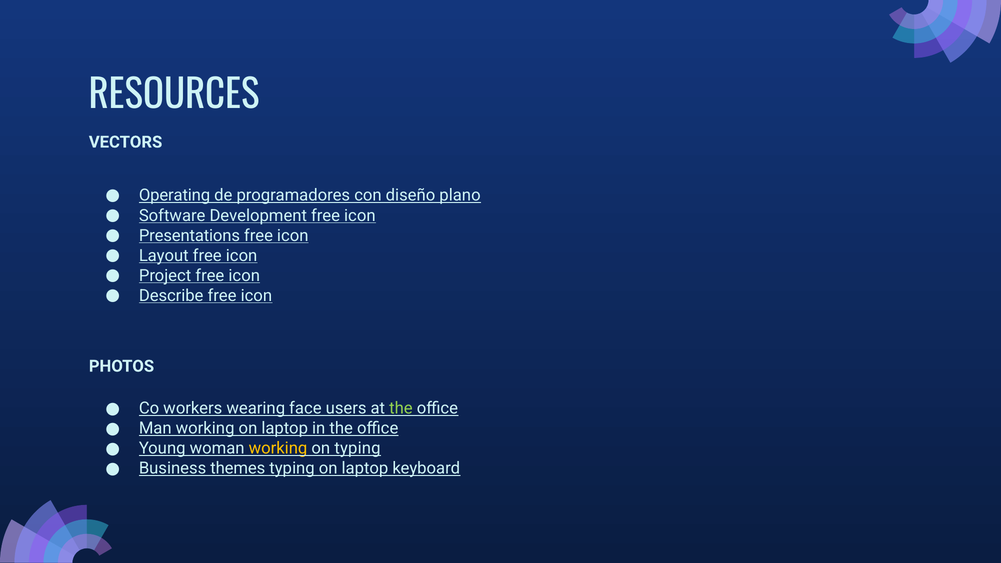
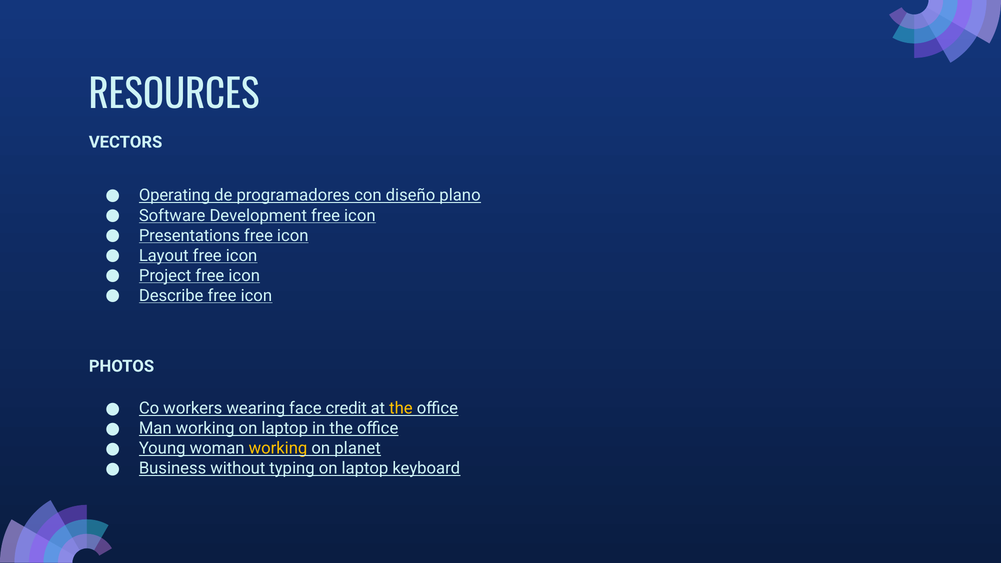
users: users -> credit (346, 408)
the colour: light green -> yellow (401, 408)
on typing: typing -> planet (358, 449)
themes: themes -> without (238, 469)
